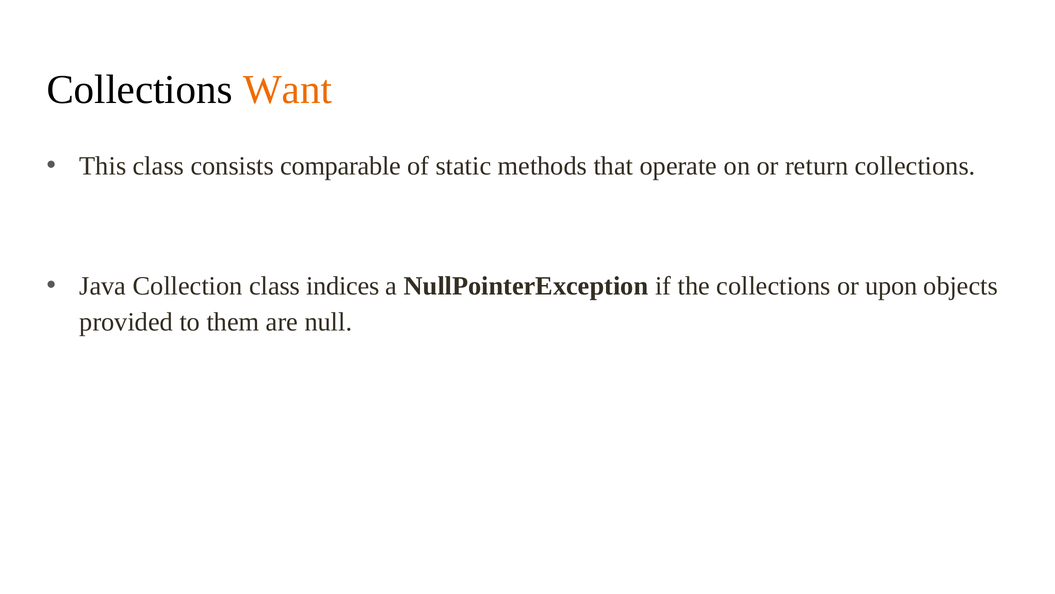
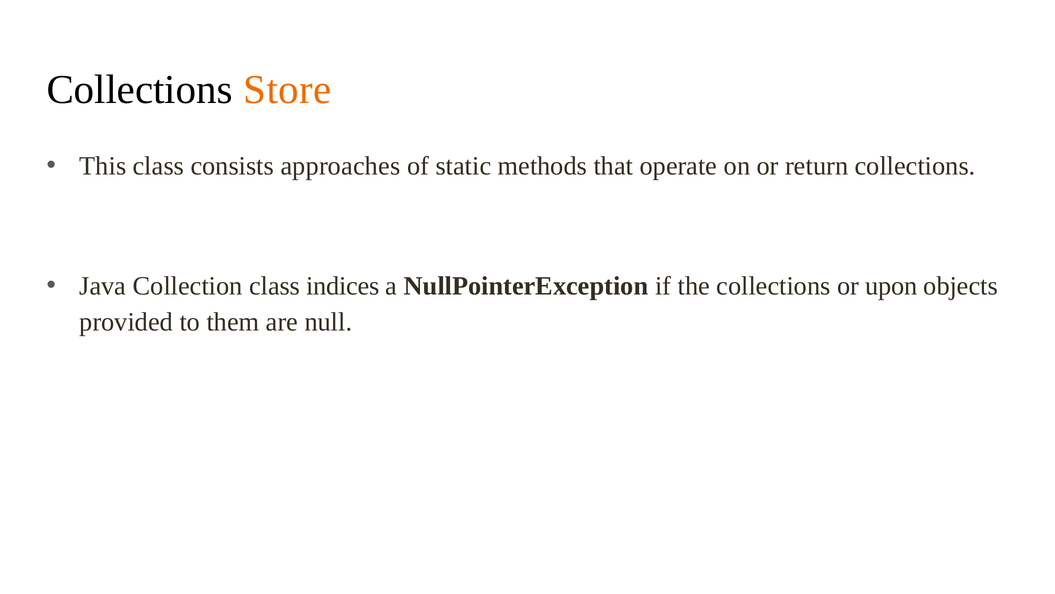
Want: Want -> Store (287, 89)
comparable: comparable -> approaches (340, 166)
